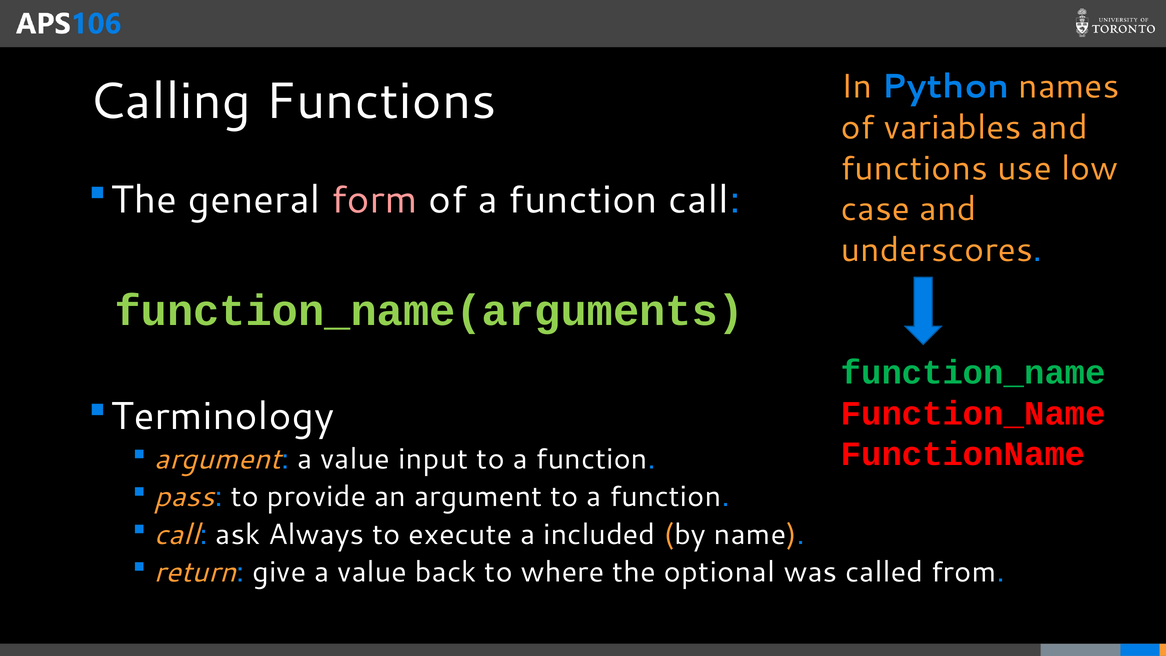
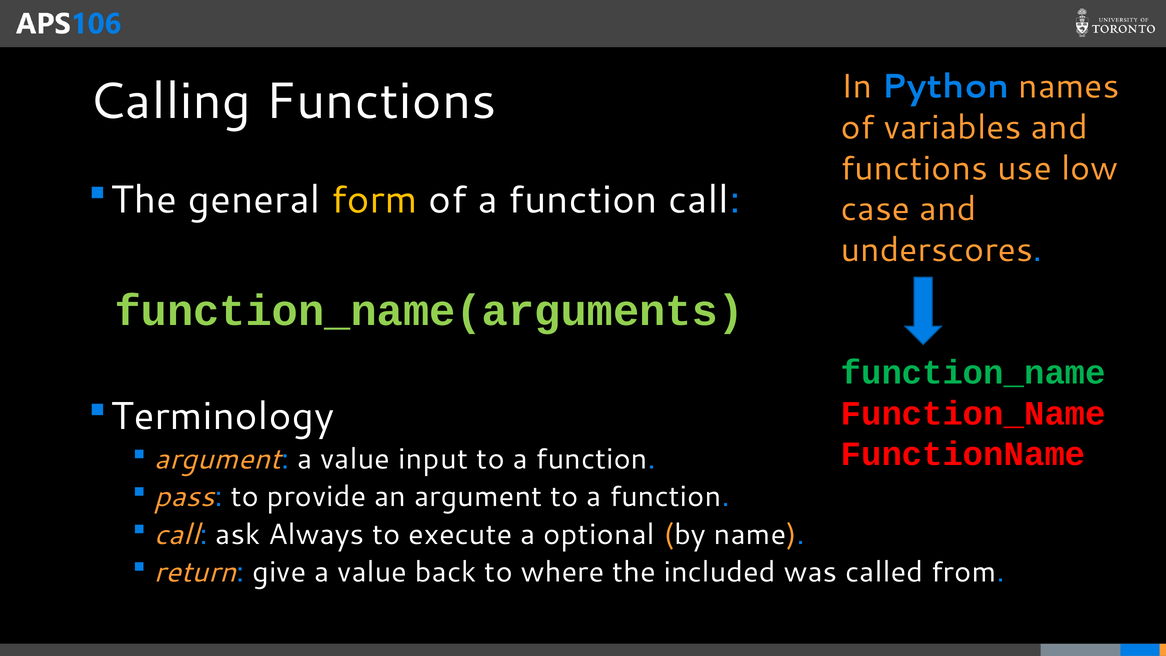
form colour: pink -> yellow (374, 200)
included: included -> optional (599, 534)
optional: optional -> included (720, 572)
